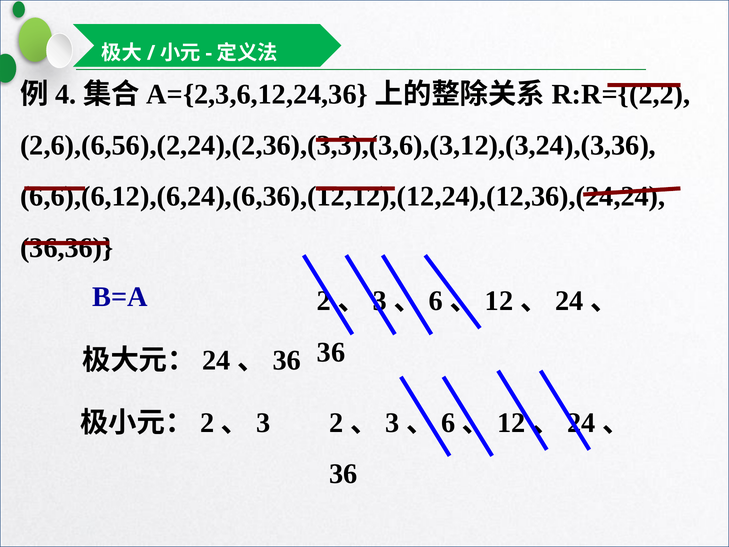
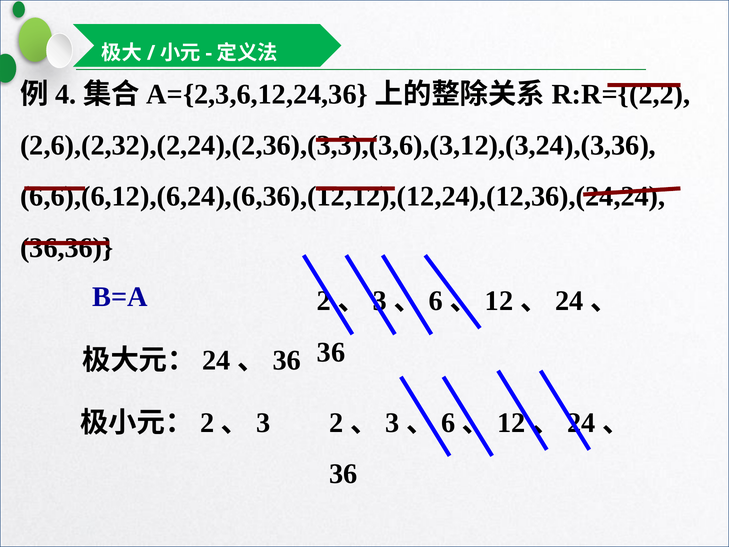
2,6),(6,56),(2,24),(2,36),(3,3),(3,6),(3,12),(3,24),(3,36: 2,6),(6,56),(2,24),(2,36),(3,3),(3,6),(3,12),(3,24),(3,36 -> 2,6),(2,32),(2,24),(2,36),(3,3),(3,6),(3,12),(3,24),(3,36 (338, 145)
